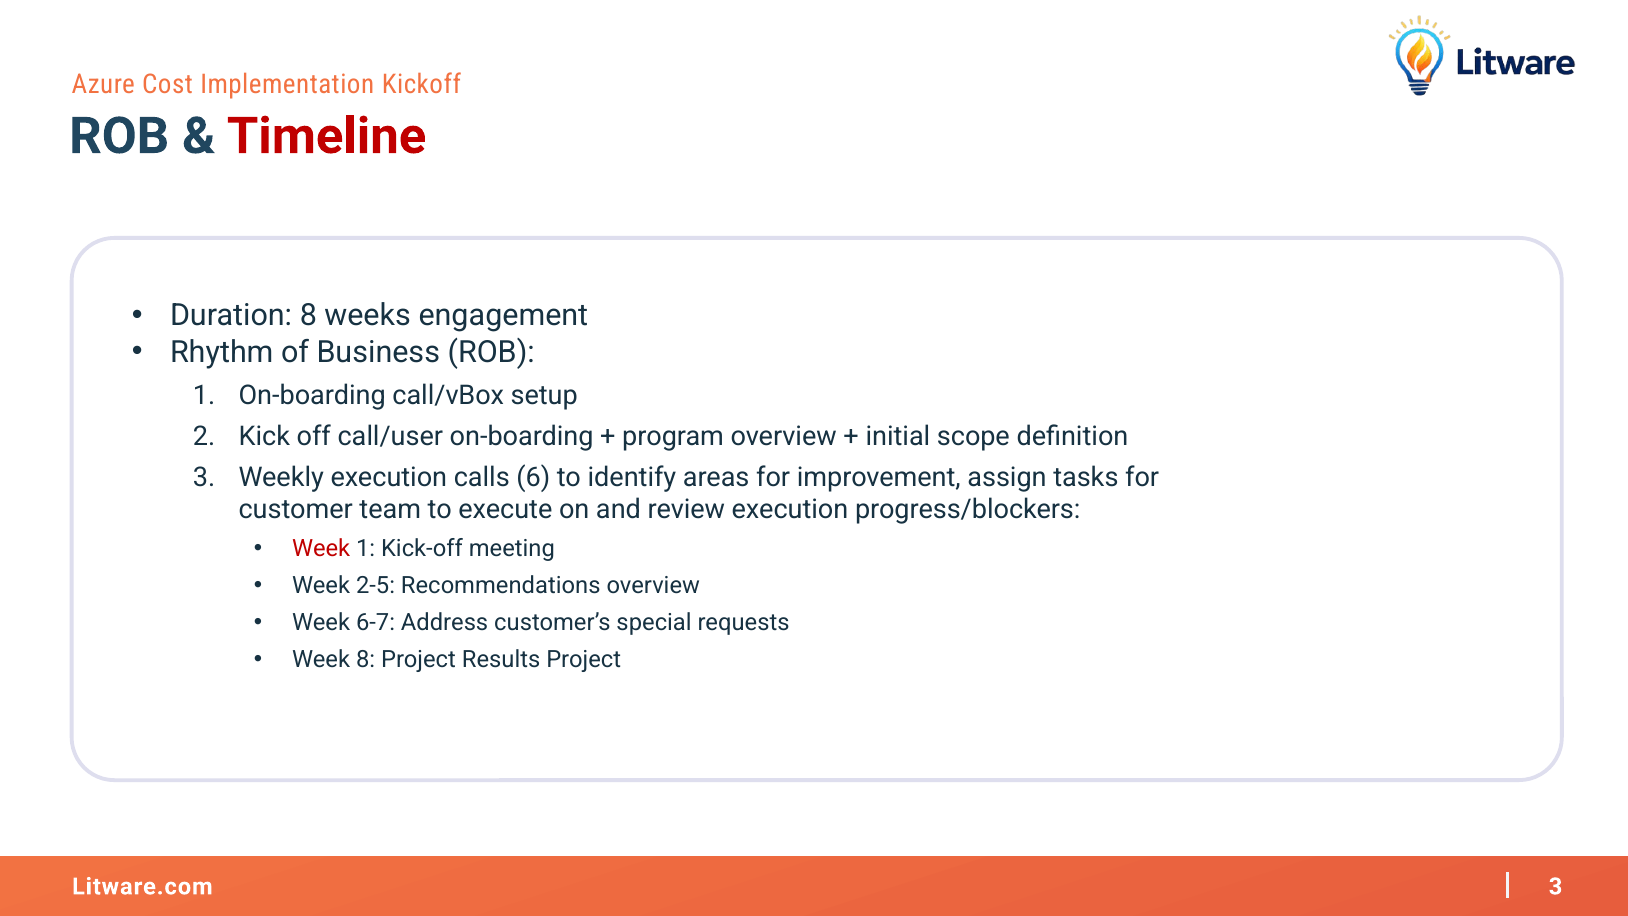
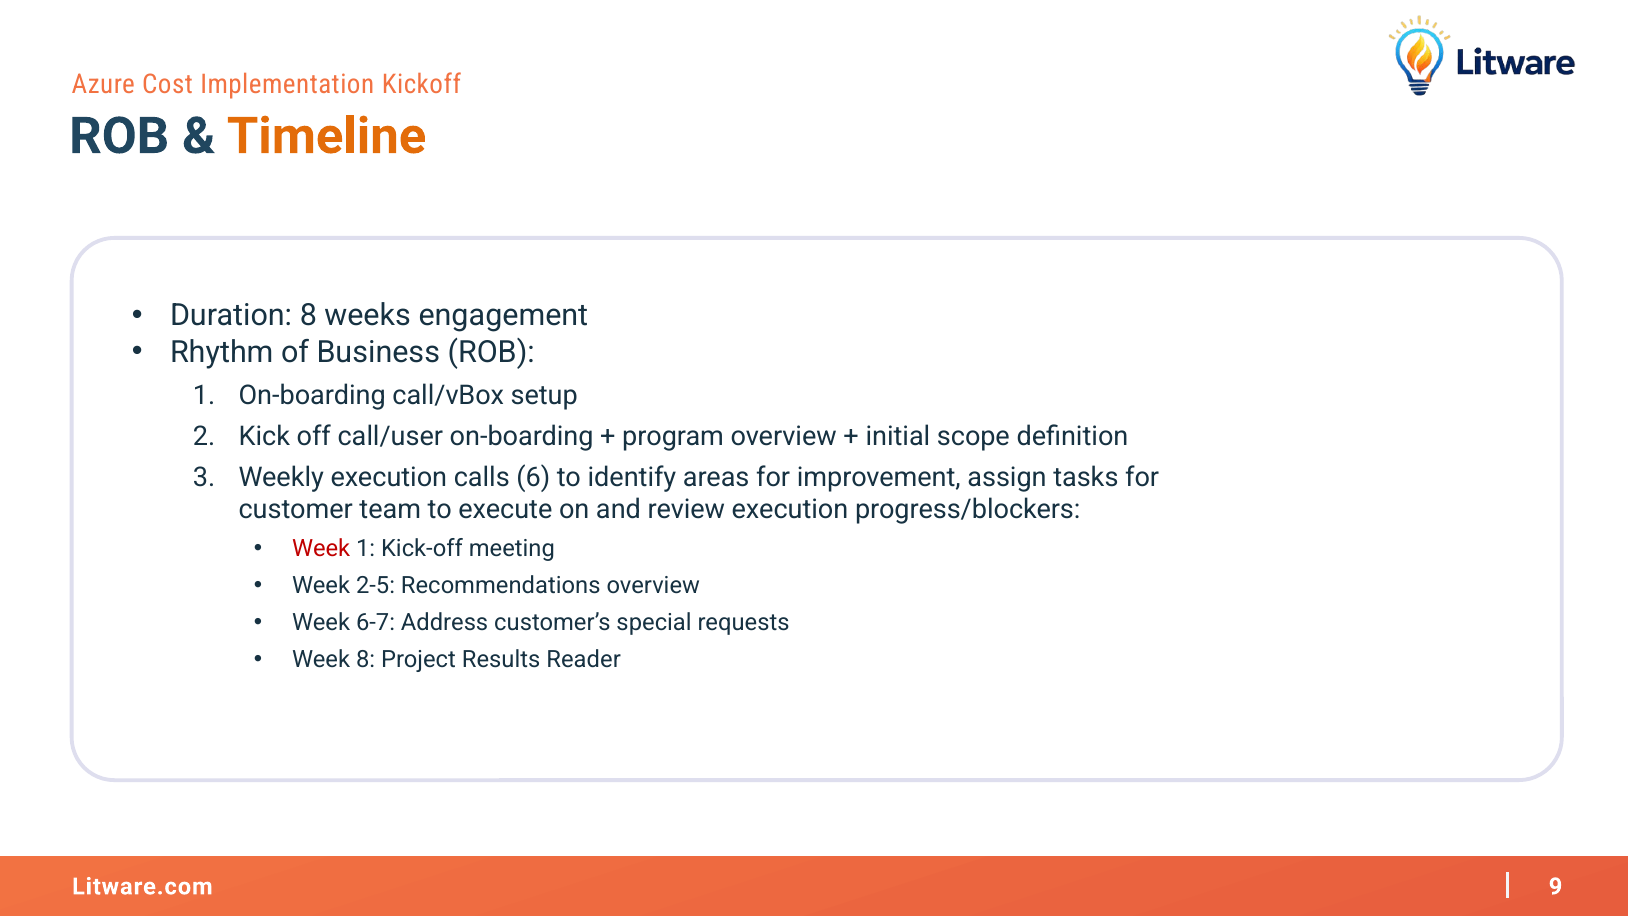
Timeline colour: red -> orange (327, 136)
Results Project: Project -> Reader (584, 659)
3: 3 -> 9 (1555, 886)
